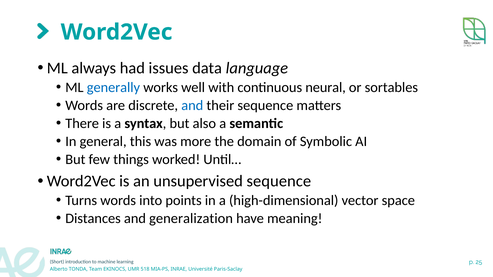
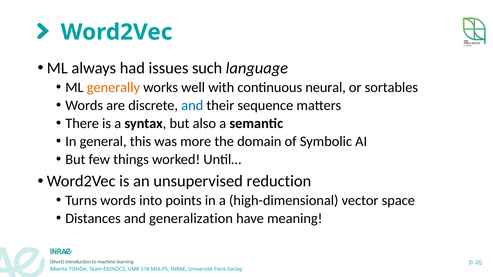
data: data -> such (207, 68)
generally colour: blue -> orange (113, 87)
unsupervised sequence: sequence -> reduction (279, 181)
